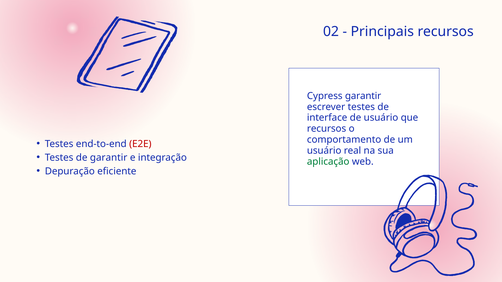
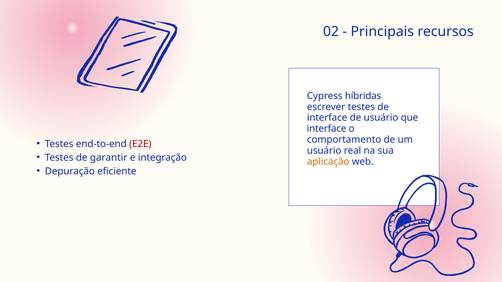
Cypress garantir: garantir -> híbridas (363, 96)
recursos: recursos -> interface (327, 129)
aplicação colour: green -> orange (328, 162)
